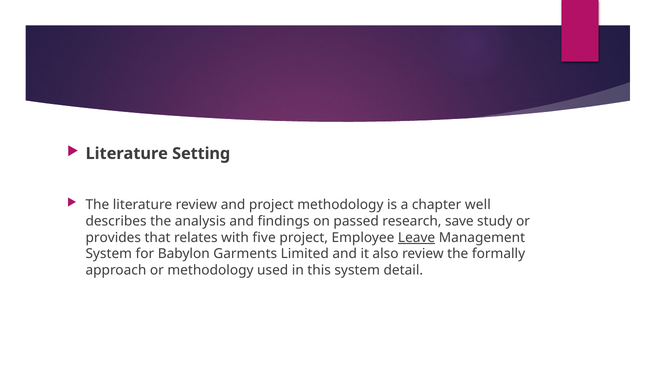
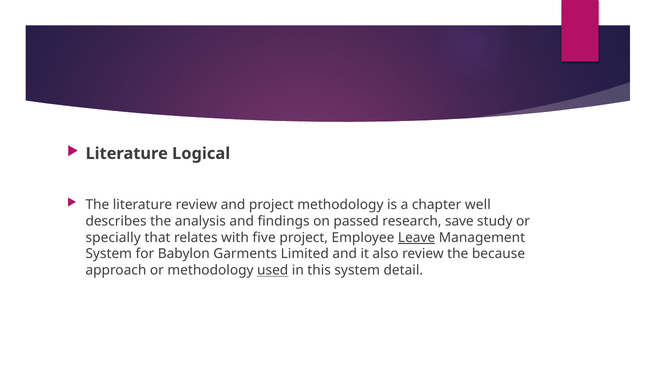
Setting: Setting -> Logical (201, 154)
provides: provides -> specially (113, 238)
formally: formally -> because (499, 254)
used underline: none -> present (273, 270)
